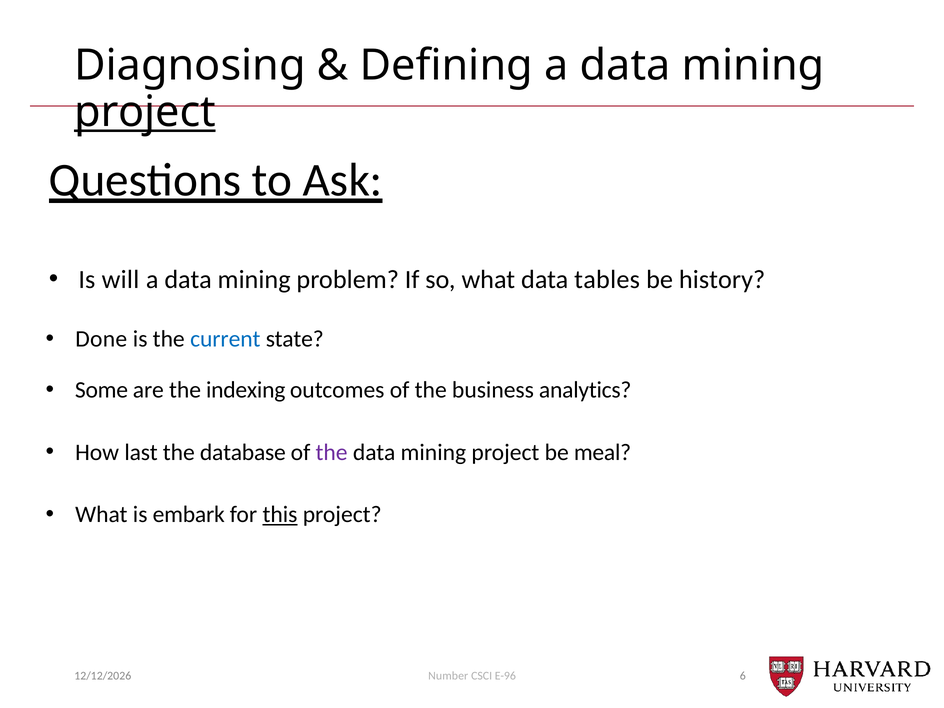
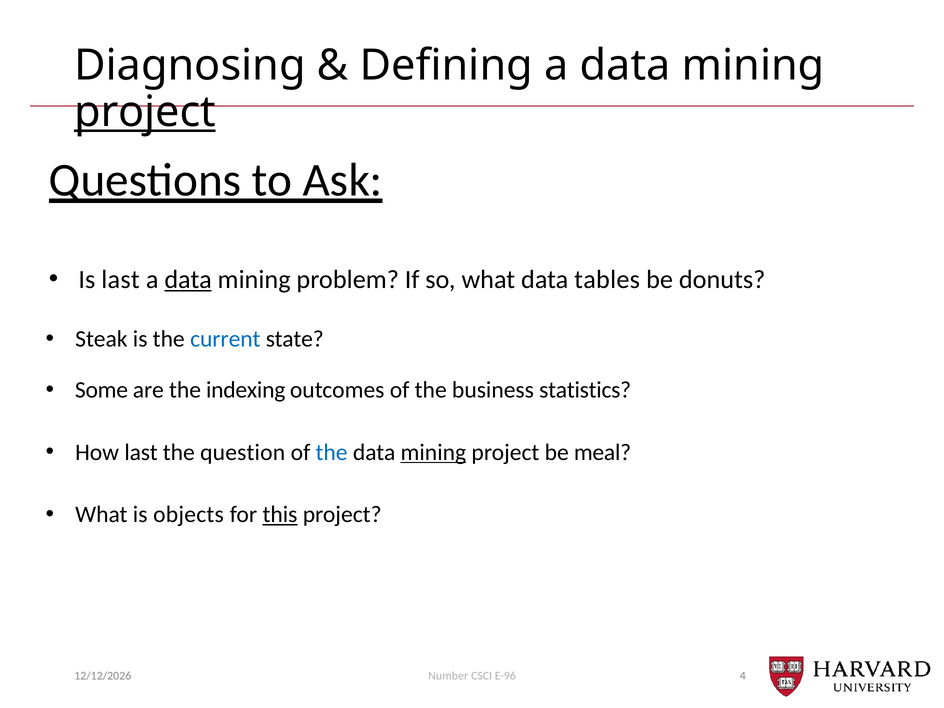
Is will: will -> last (120, 280)
data underline: none -> present (188, 280)
history: history -> donuts (722, 280)
Done: Done -> Steak (101, 339)
analytics: analytics -> statistics (585, 390)
database: database -> question (243, 452)
the colour: purple -> blue (332, 452)
mining underline: none -> present (433, 452)
embark: embark -> objects (188, 515)
6: 6 -> 4 (743, 676)
